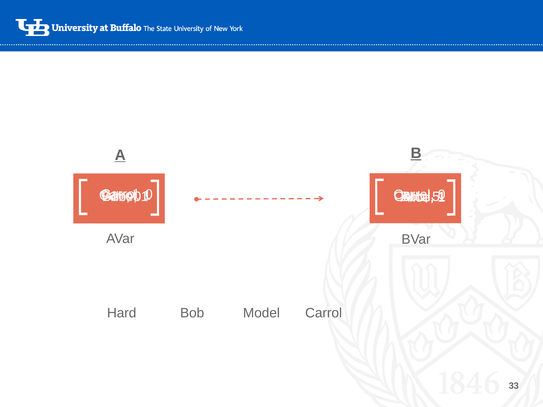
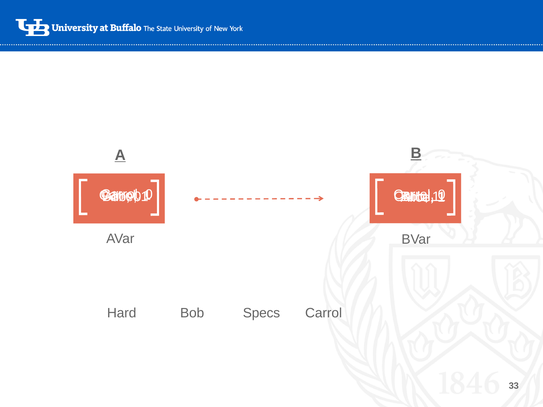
5: 5 -> 1 (436, 197)
Model: Model -> Specs (261, 313)
